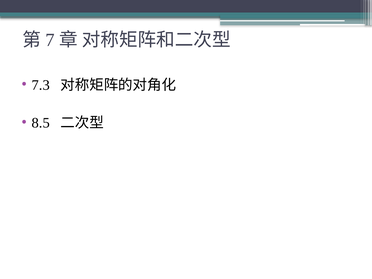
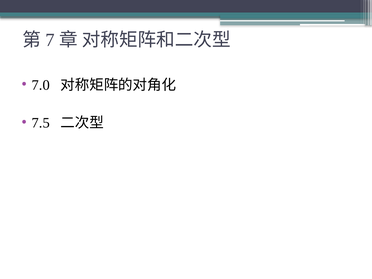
7.3: 7.3 -> 7.0 (41, 85)
8.5: 8.5 -> 7.5 (41, 123)
